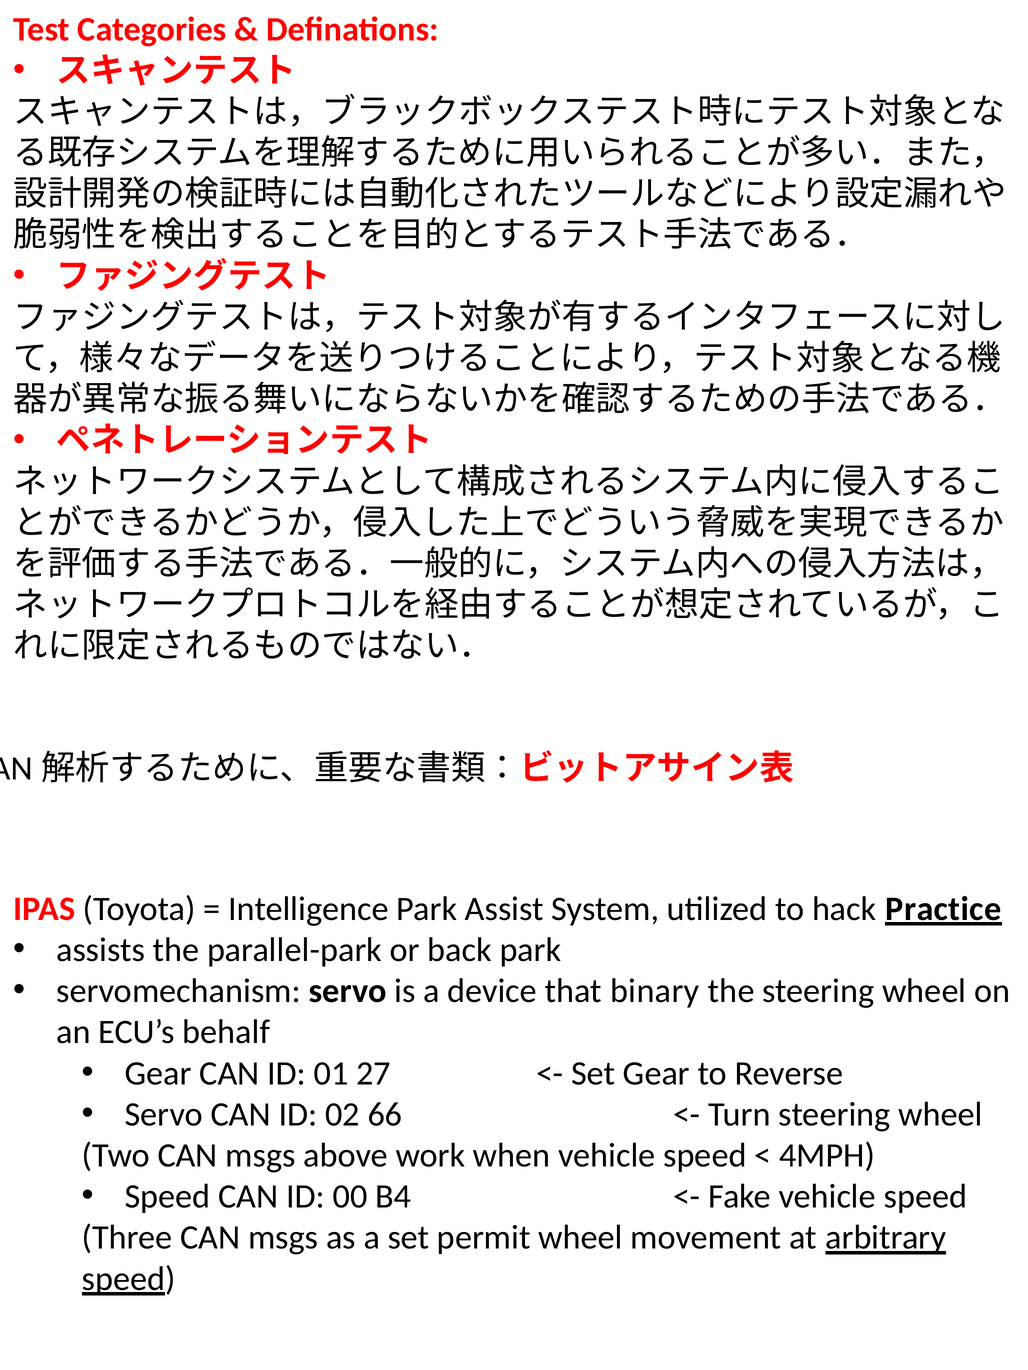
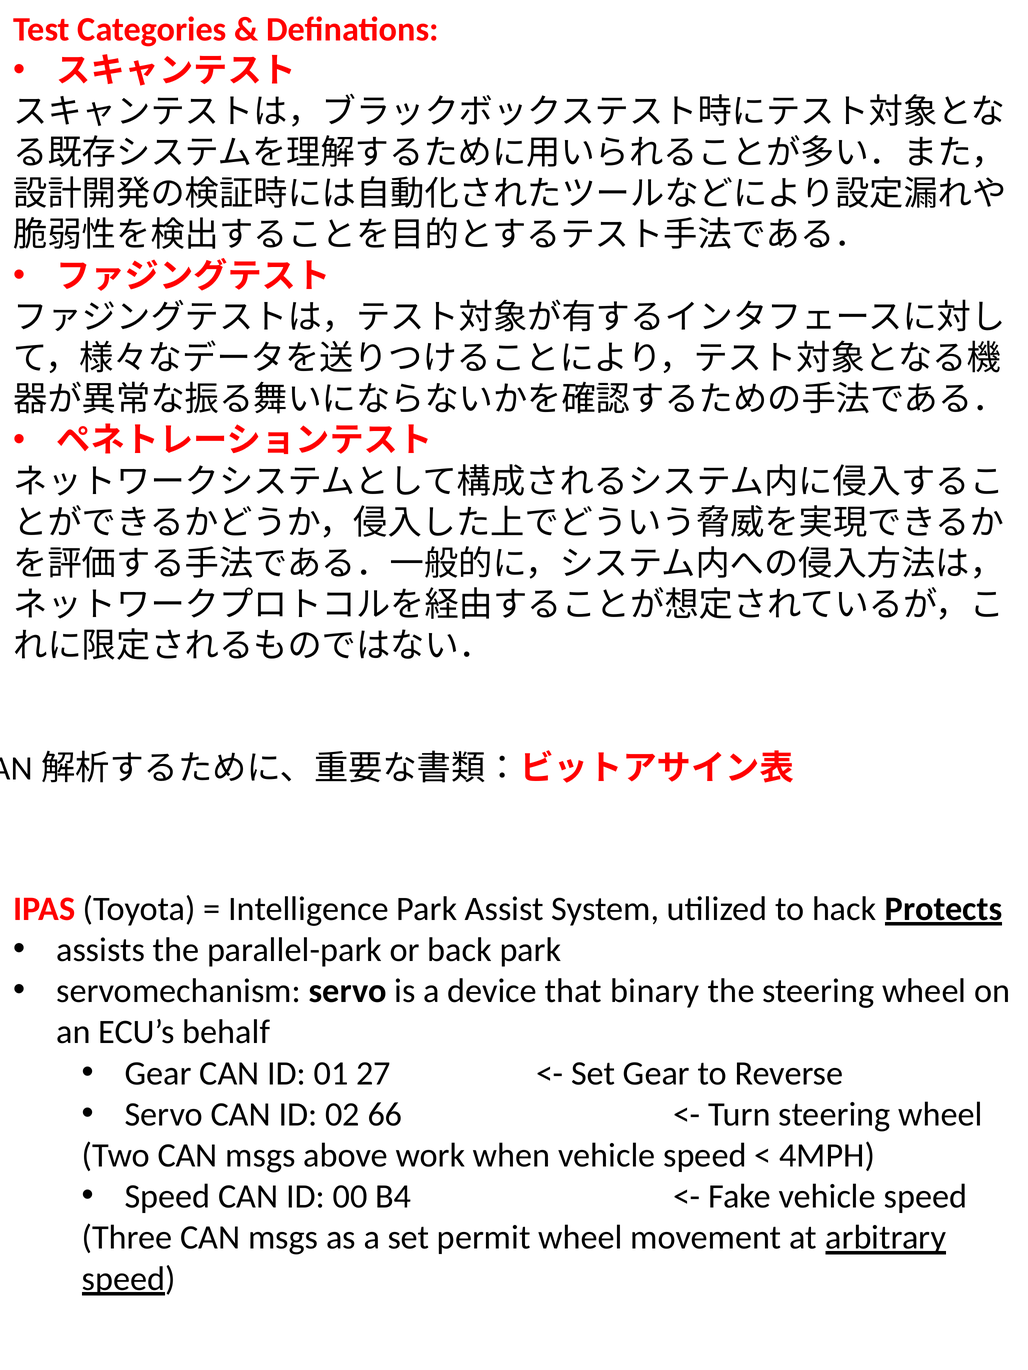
Practice: Practice -> Protects (944, 909)
